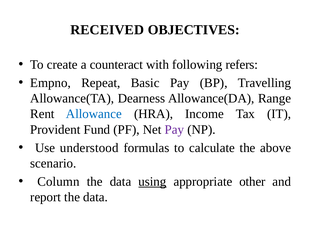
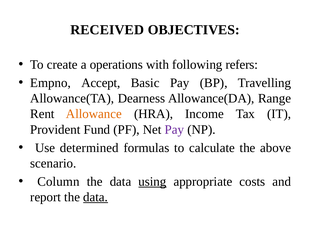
counteract: counteract -> operations (116, 64)
Repeat: Repeat -> Accept (101, 83)
Allowance colour: blue -> orange (94, 114)
understood: understood -> determined (89, 147)
other: other -> costs (252, 181)
data underline: none -> present (96, 197)
